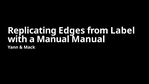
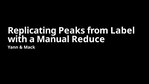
Edges: Edges -> Peaks (72, 30)
Manual Manual: Manual -> Reduce (88, 39)
